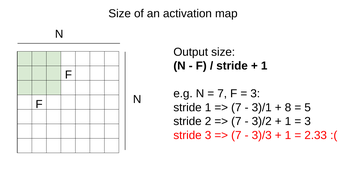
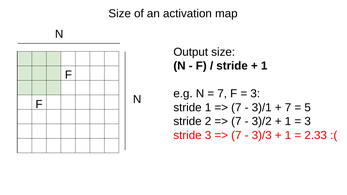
8: 8 -> 7 (288, 108)
